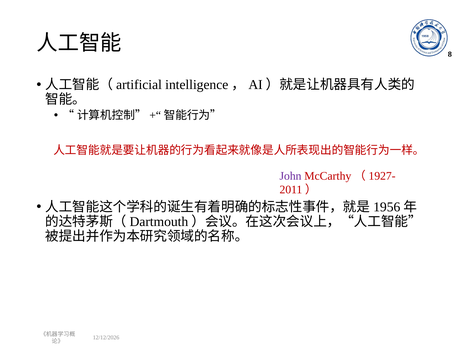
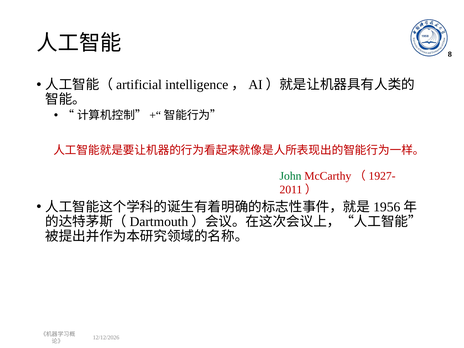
John colour: purple -> green (290, 176)
